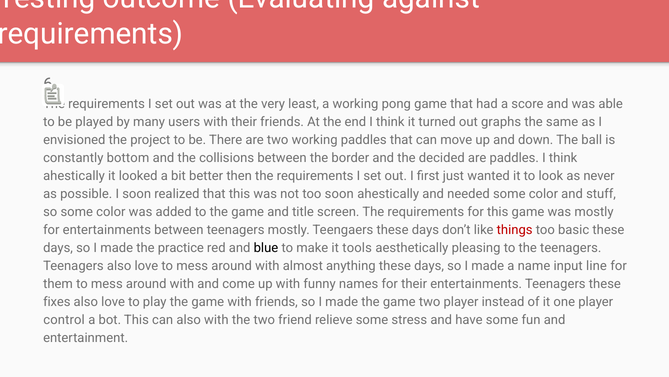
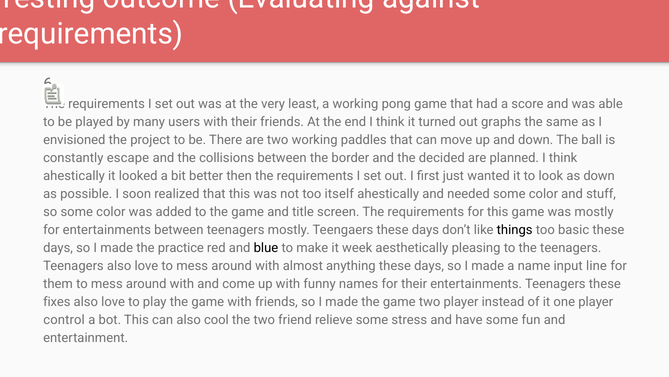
bottom: bottom -> escape (128, 158)
are paddles: paddles -> planned (514, 158)
as never: never -> down (599, 176)
too soon: soon -> itself (339, 194)
things colour: red -> black (515, 230)
tools: tools -> week (357, 248)
also with: with -> cool (216, 319)
